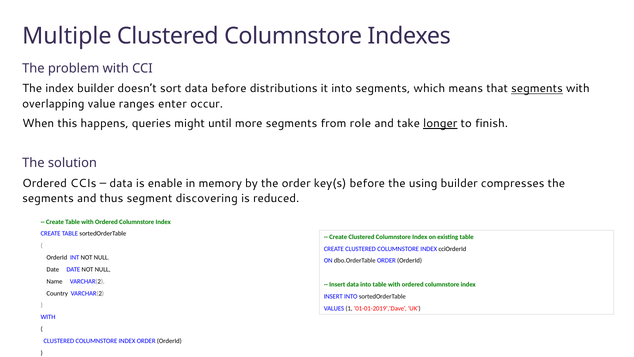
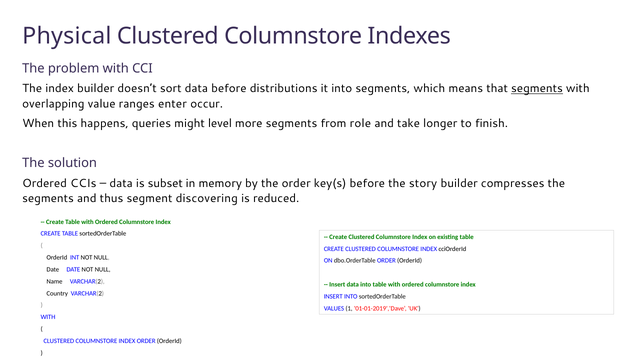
Multiple: Multiple -> Physical (67, 36)
until: until -> level (220, 123)
longer underline: present -> none (440, 123)
enable: enable -> subset (165, 183)
using: using -> story (423, 183)
